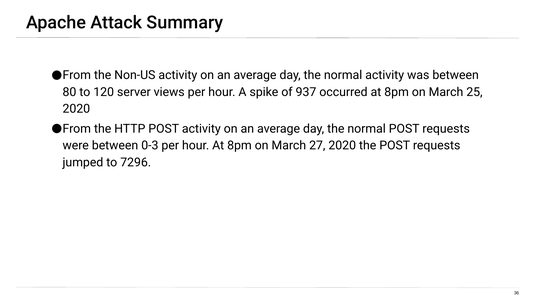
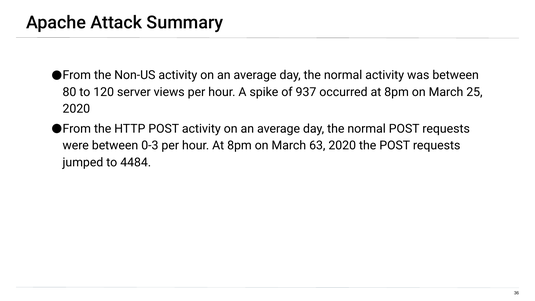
27: 27 -> 63 (317, 146)
7296: 7296 -> 4484 (136, 162)
